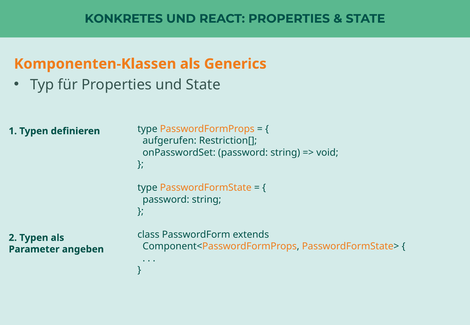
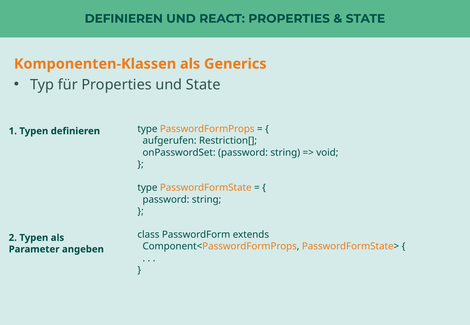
KONKRETES: KONKRETES -> DEFINIEREN (124, 19)
